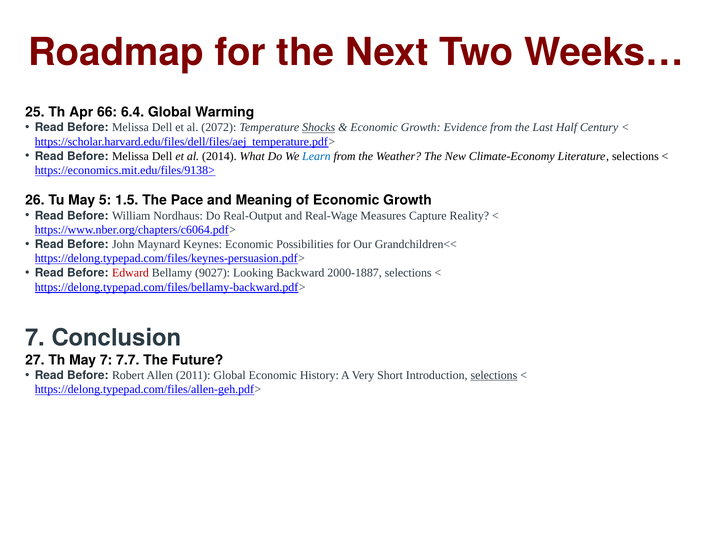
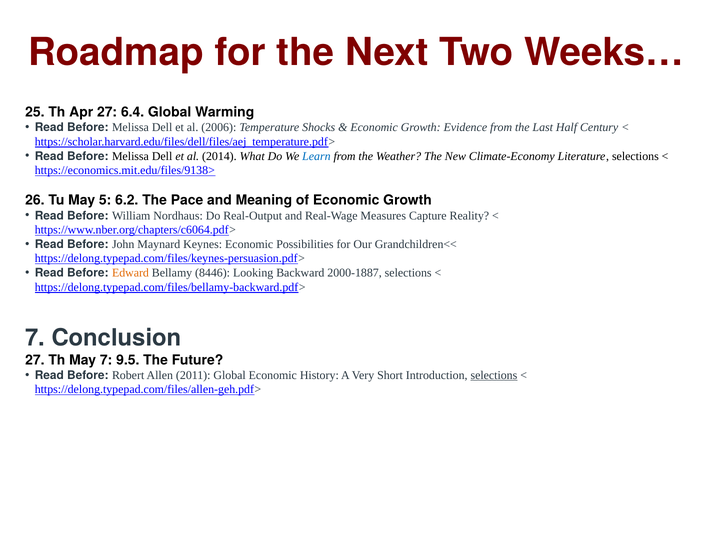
Apr 66: 66 -> 27 (107, 112)
2072: 2072 -> 2006 (219, 127)
Shocks underline: present -> none (319, 127)
1.5: 1.5 -> 6.2 (127, 200)
Edward colour: red -> orange (130, 273)
9027: 9027 -> 8446 (213, 273)
7.7: 7.7 -> 9.5 (128, 360)
